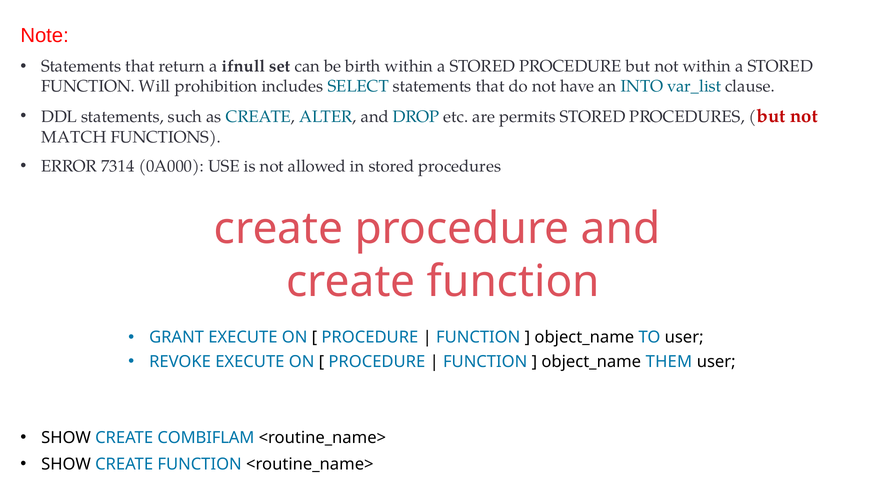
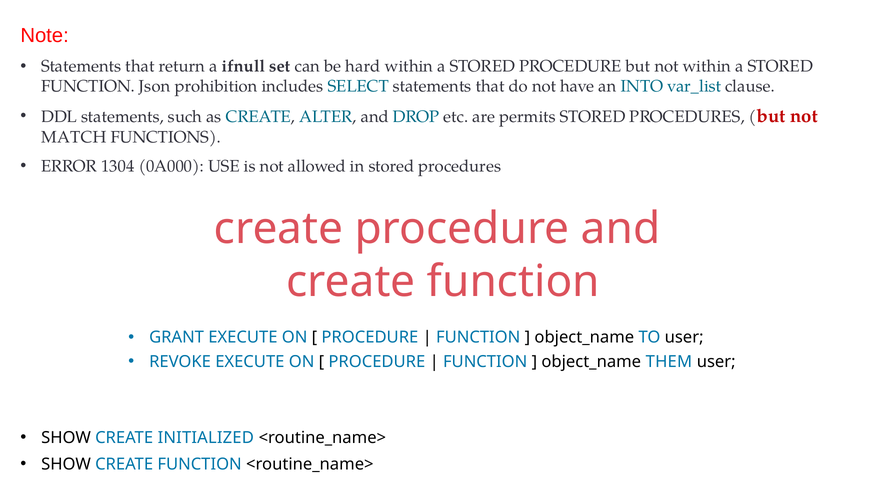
birth: birth -> hard (363, 67)
Will: Will -> Json (155, 86)
7314: 7314 -> 1304 (118, 166)
COMBIFLAM: COMBIFLAM -> INITIALIZED (206, 438)
